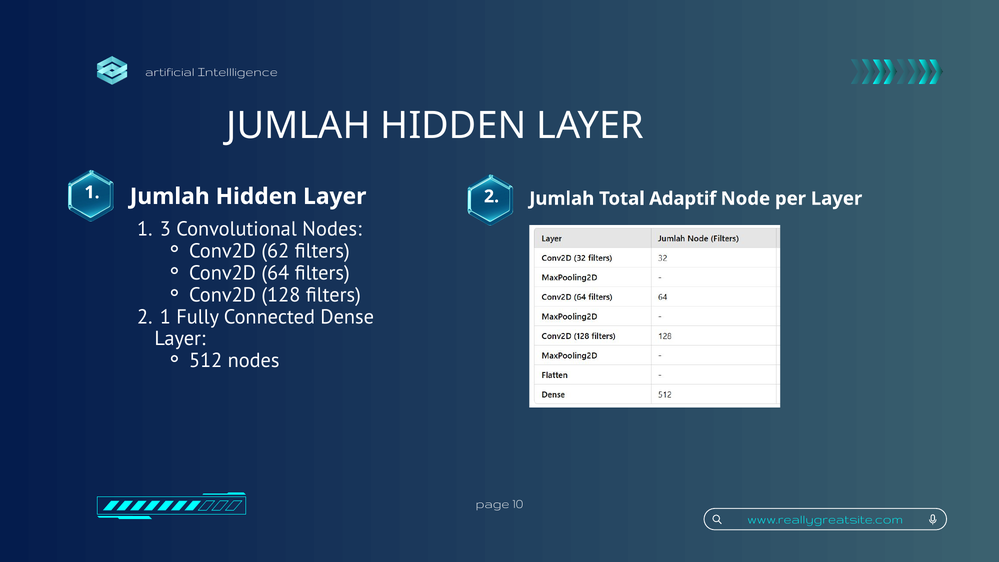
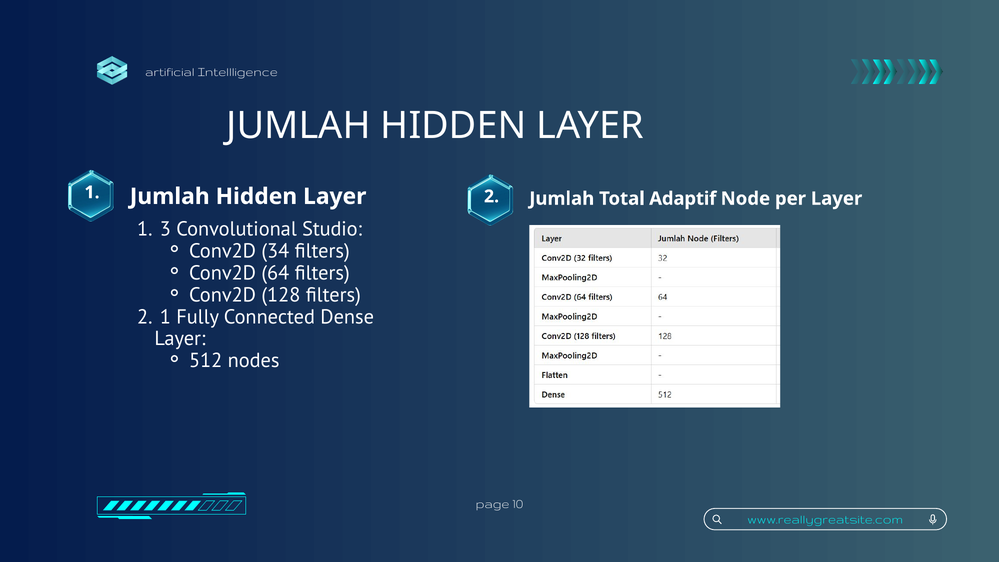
Convolutional Nodes: Nodes -> Studio (332, 229)
62: 62 -> 34 (275, 251)
